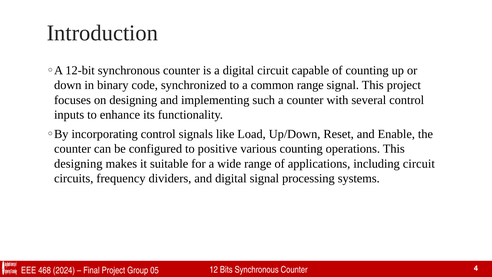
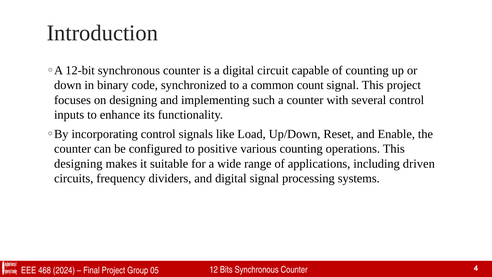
common range: range -> count (310, 85)
including circuit: circuit -> driven (419, 164)
